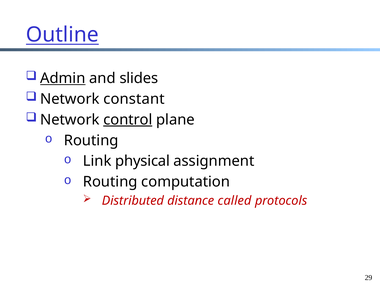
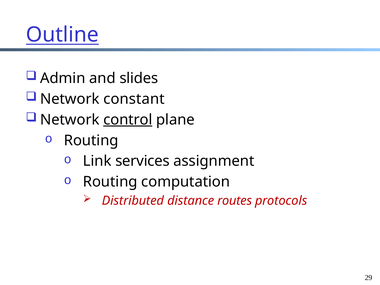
Admin underline: present -> none (63, 78)
physical: physical -> services (142, 161)
called: called -> routes (235, 201)
